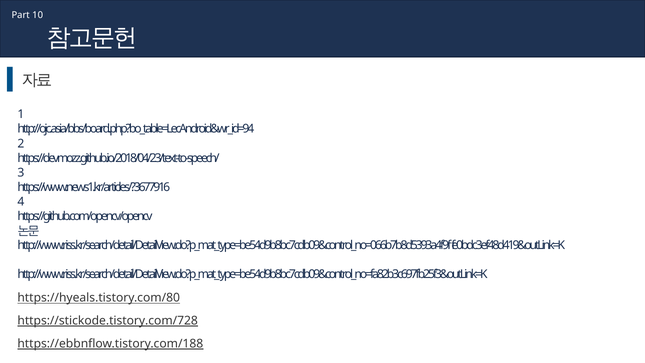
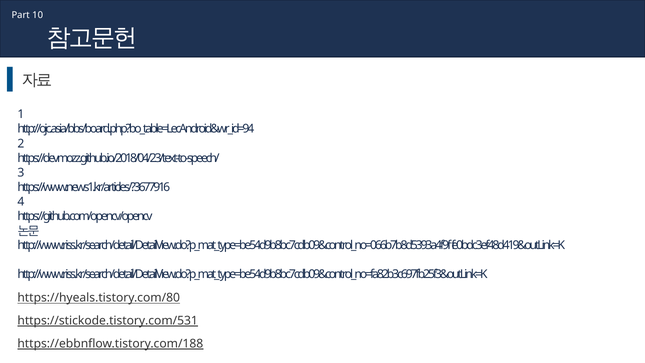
https://stickode.tistory.com/728: https://stickode.tistory.com/728 -> https://stickode.tistory.com/531 (108, 320)
